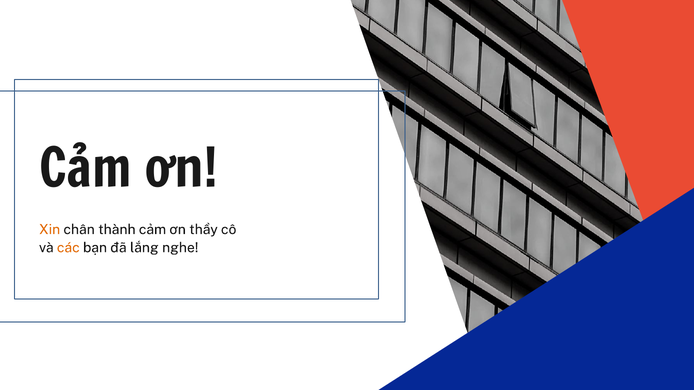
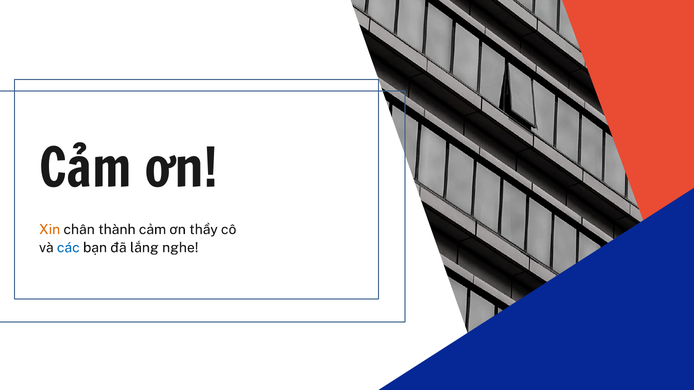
các colour: orange -> blue (68, 248)
